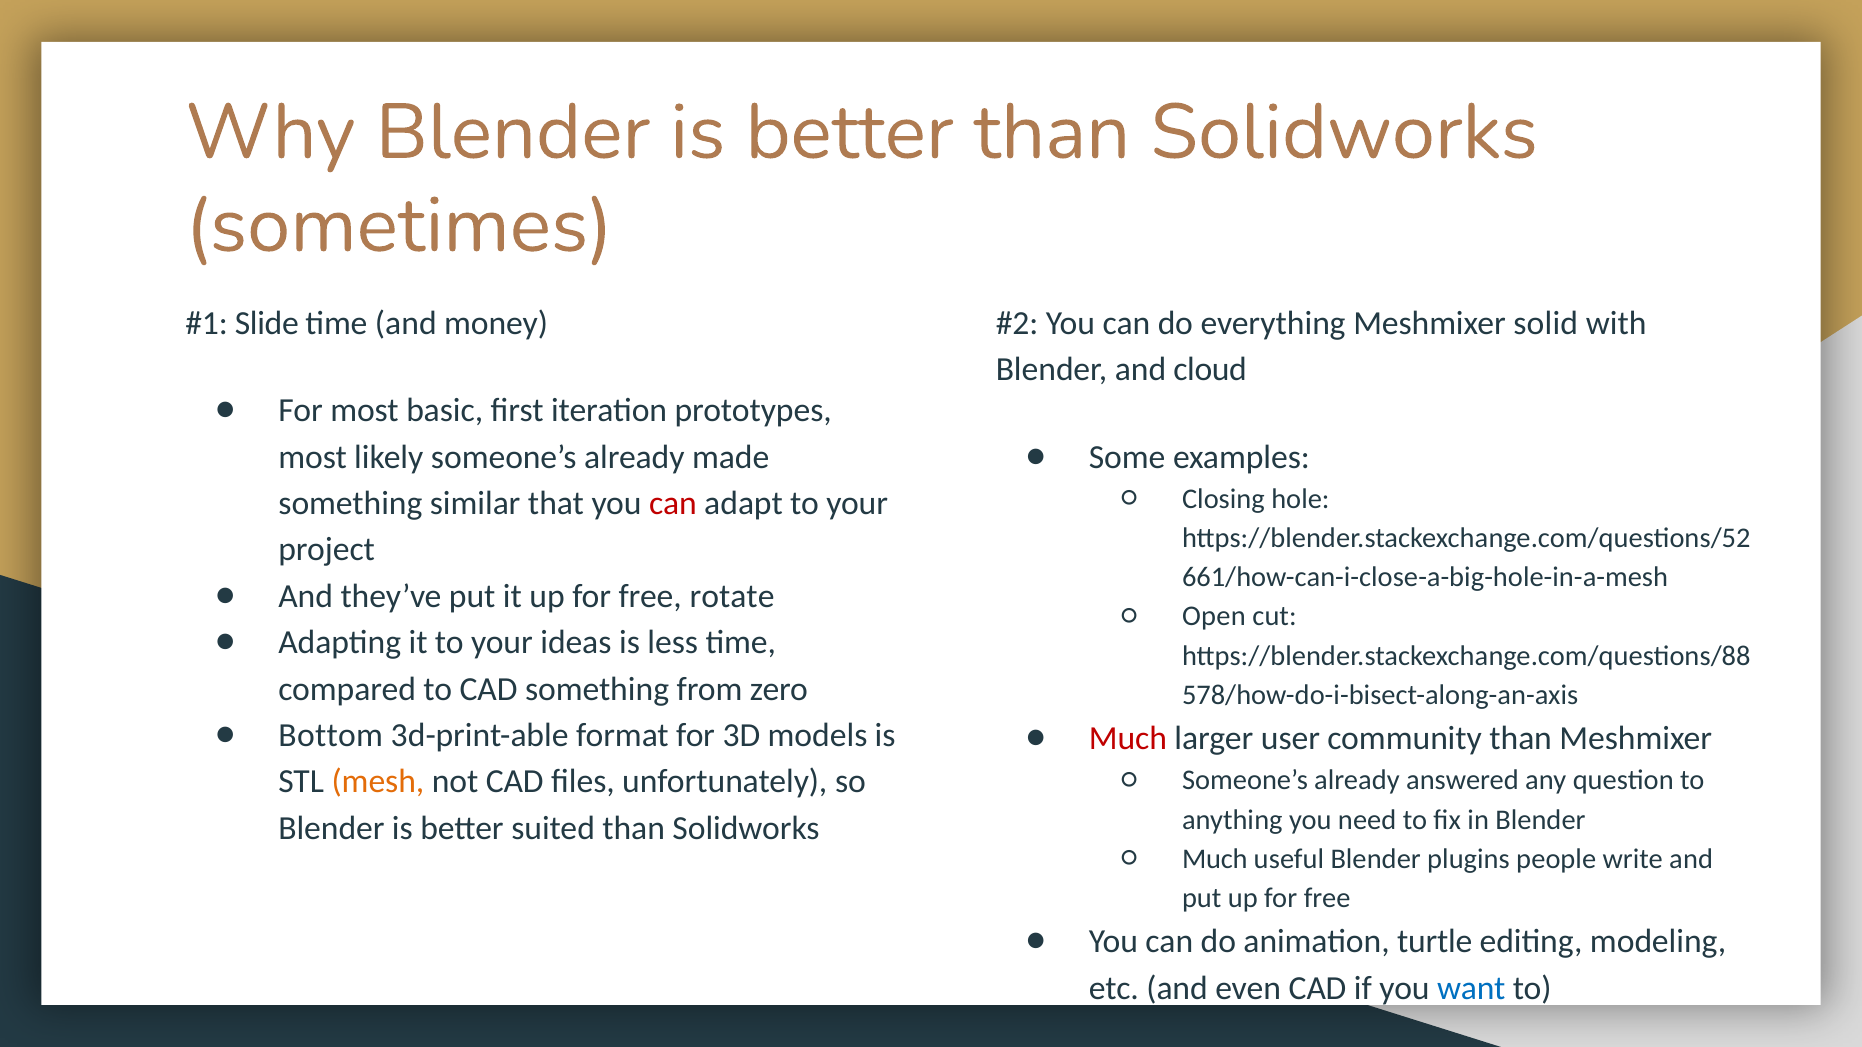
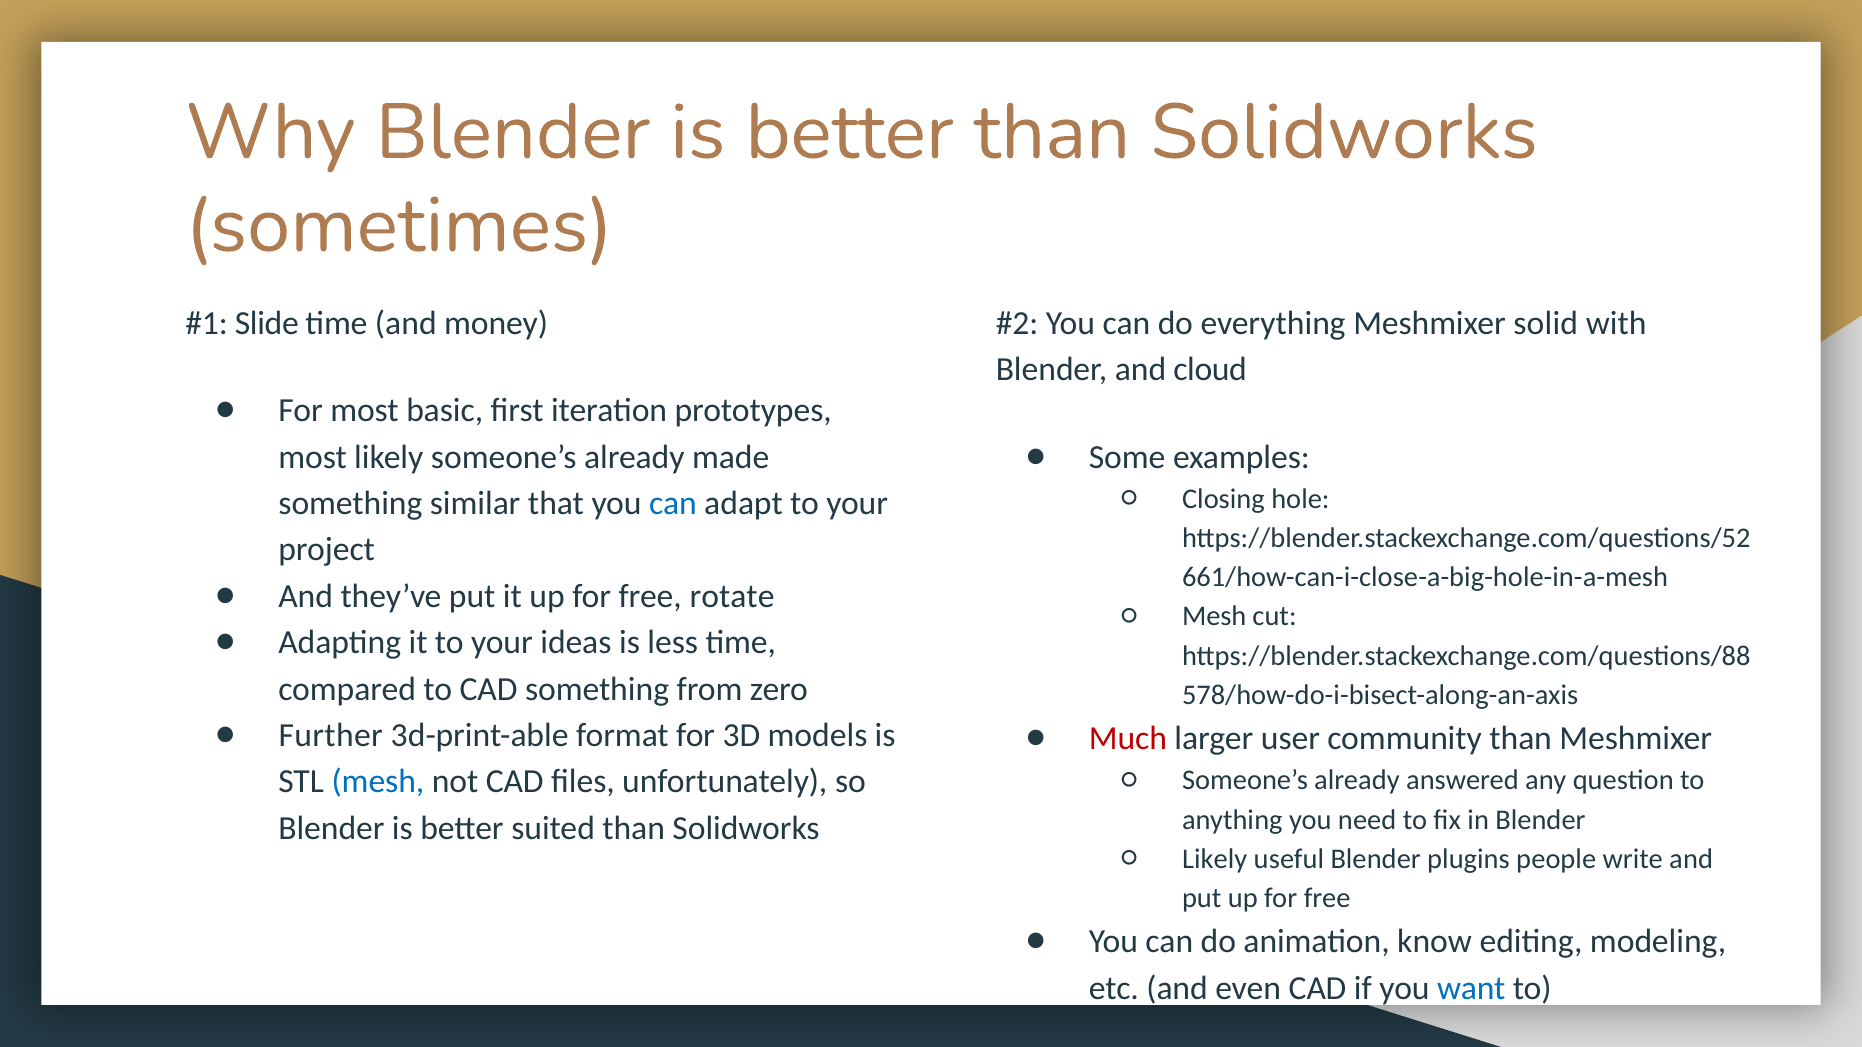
can colour: red -> blue (673, 504)
Open: Open -> Mesh (1214, 617)
Bottom: Bottom -> Further (331, 736)
mesh colour: orange -> blue (378, 782)
Much: Much -> Likely (1215, 859)
turtle: turtle -> know (1435, 942)
